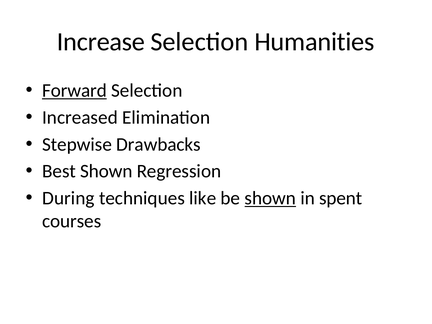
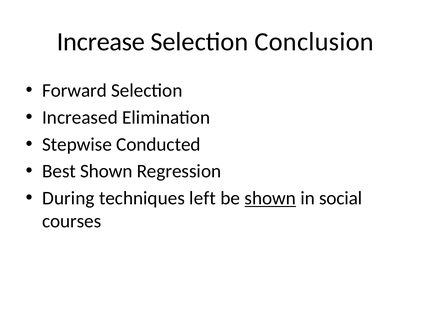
Humanities: Humanities -> Conclusion (314, 42)
Forward underline: present -> none (75, 91)
Drawbacks: Drawbacks -> Conducted (158, 144)
like: like -> left (203, 198)
spent: spent -> social (341, 198)
